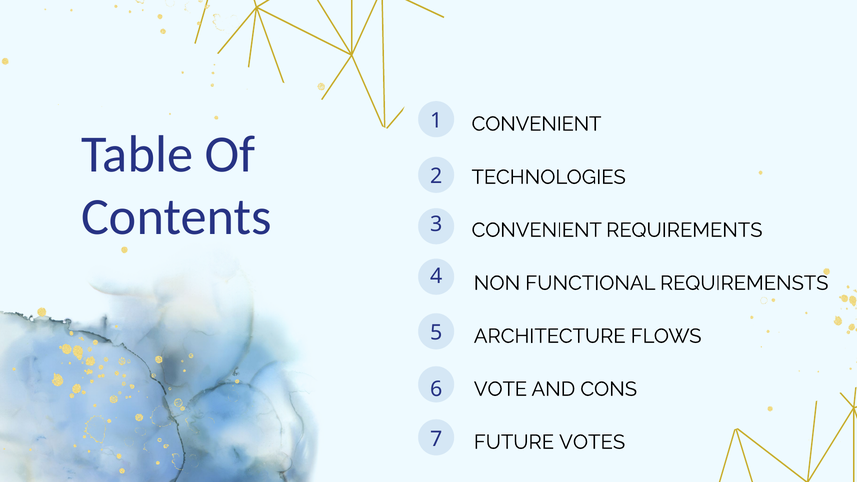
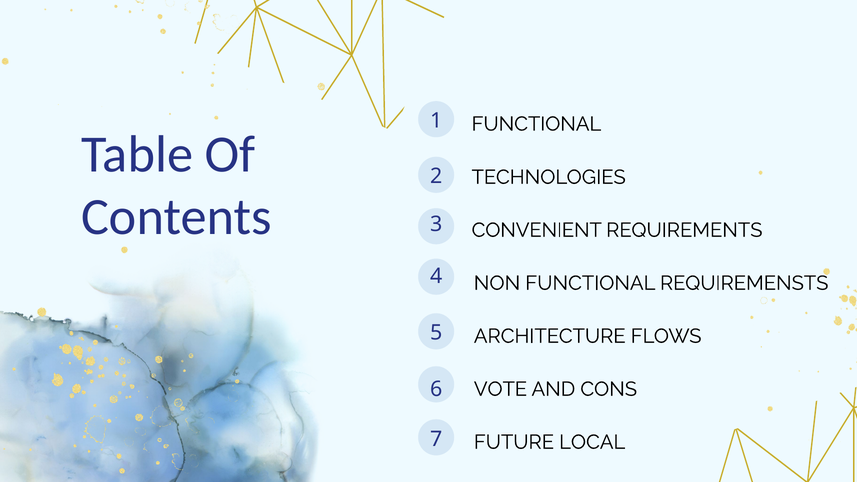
CONVENIENT: CONVENIENT -> FUNCTIONAL (536, 124)
VOTES: VOTES -> LOCAL (592, 442)
